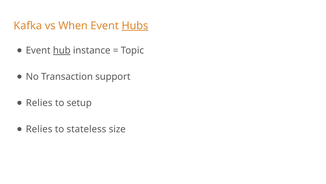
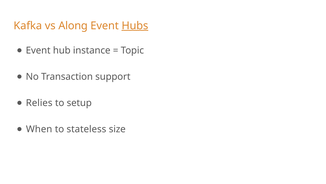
When: When -> Along (73, 26)
hub underline: present -> none (62, 50)
Relies: Relies -> When (39, 129)
